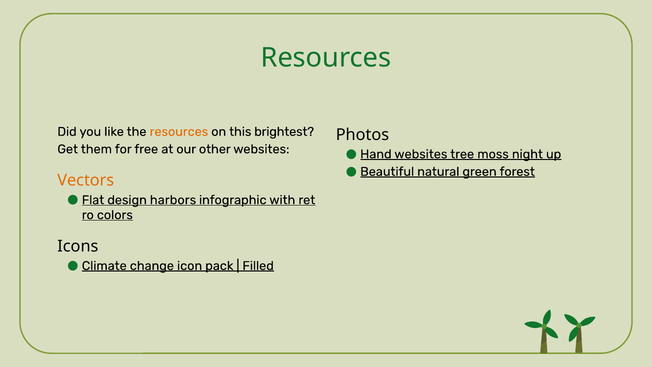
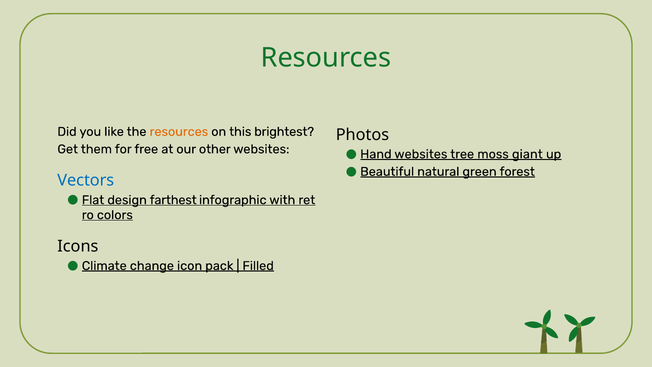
night: night -> giant (527, 154)
Vectors colour: orange -> blue (86, 180)
harbors: harbors -> farthest (173, 200)
